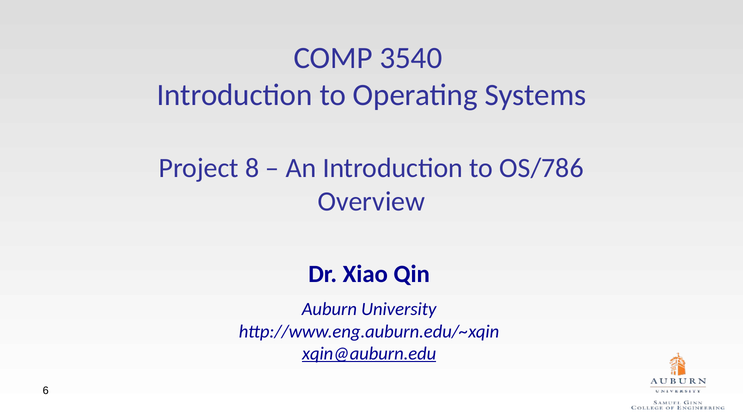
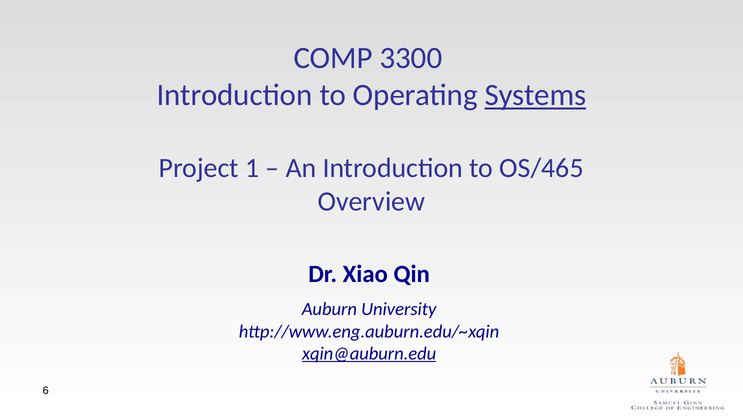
3540: 3540 -> 3300 (411, 58)
Systems underline: none -> present (535, 95)
8: 8 -> 1 (252, 168)
OS/786: OS/786 -> OS/465 (542, 168)
